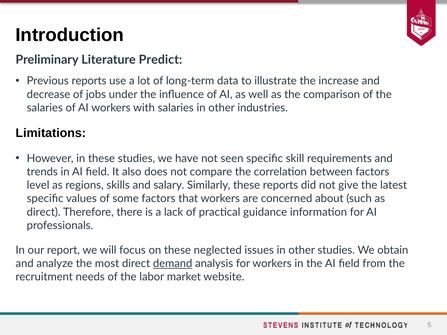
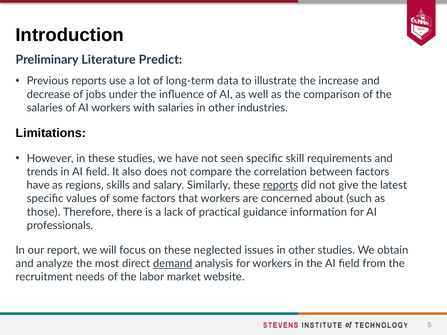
level: level -> have (38, 185)
reports underline: none -> present (281, 185)
direct: direct -> those (44, 212)
